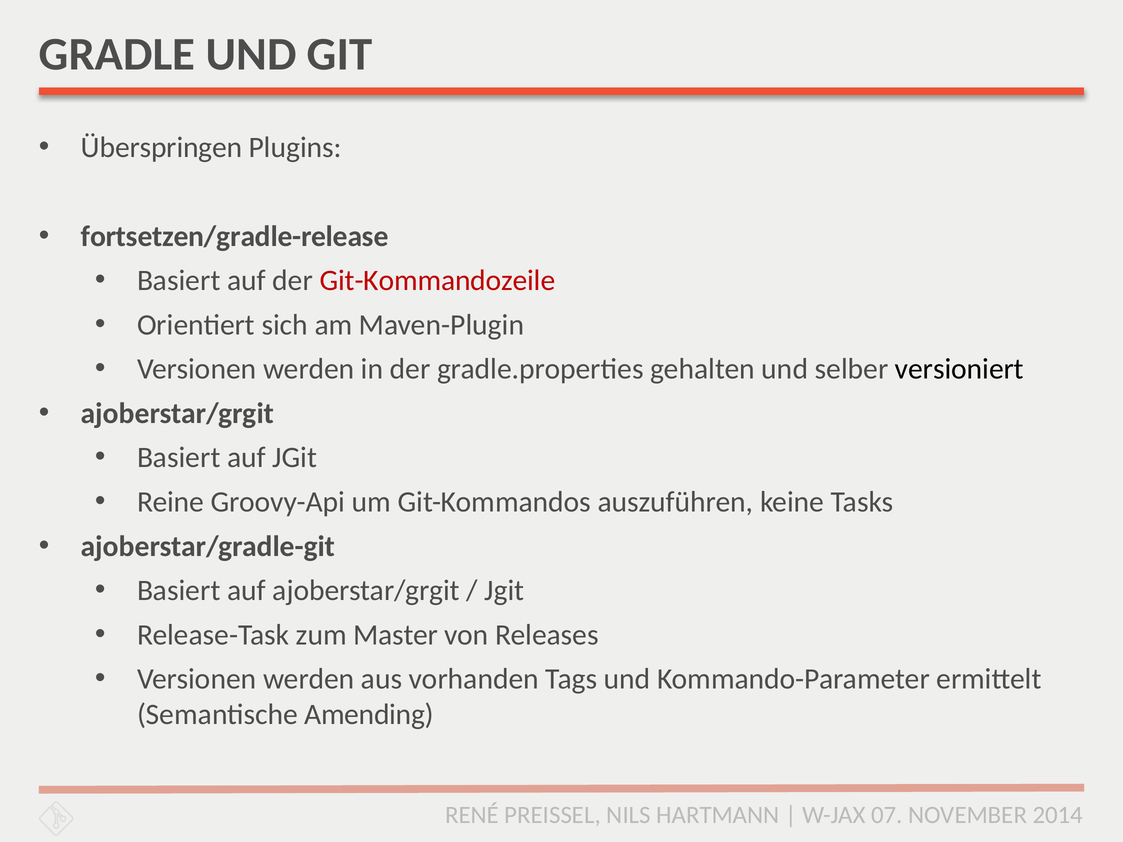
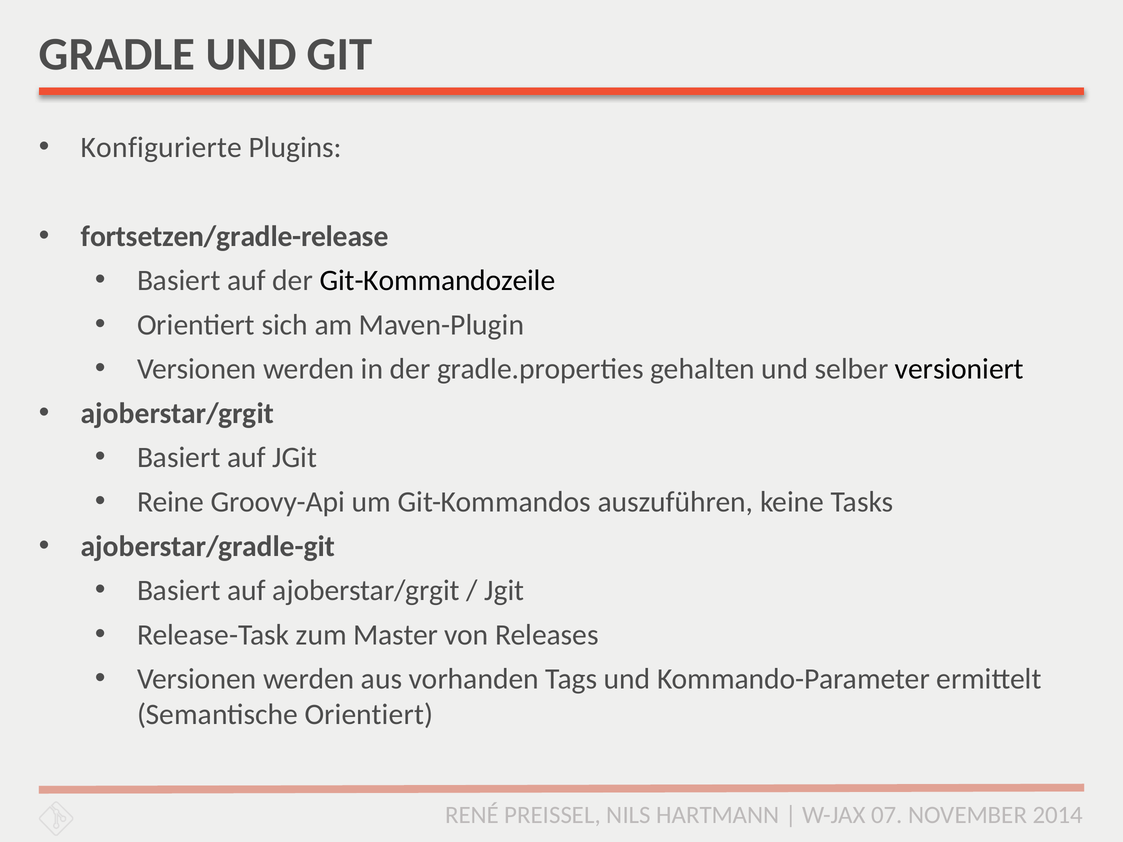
Überspringen: Überspringen -> Konfigurierte (161, 148)
Git-Kommandozeile colour: red -> black (437, 281)
Semantische Amending: Amending -> Orientiert (369, 715)
